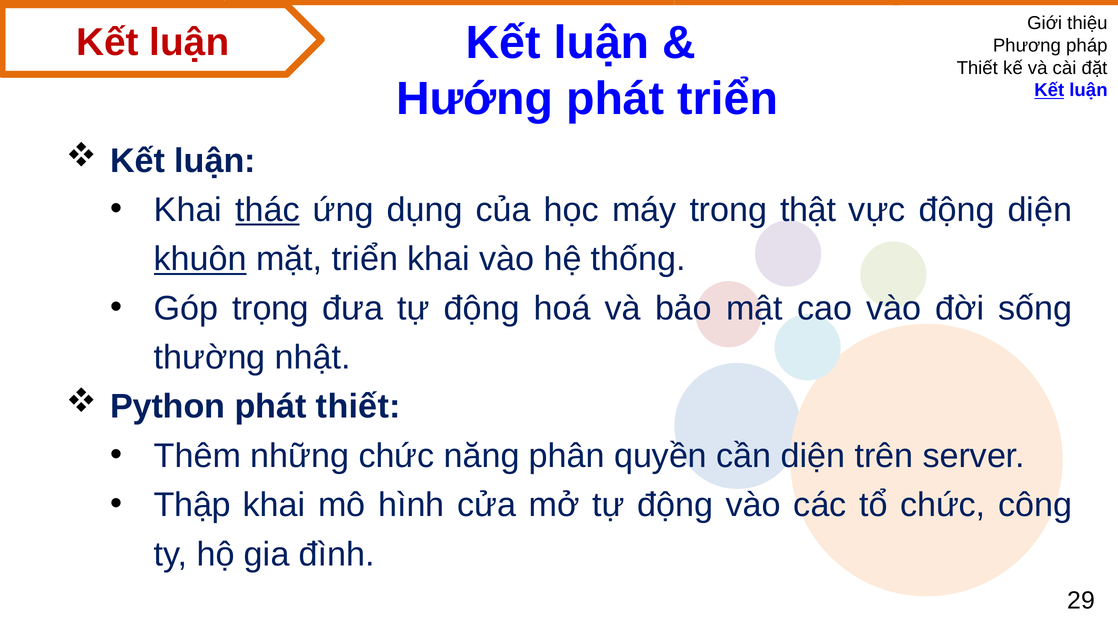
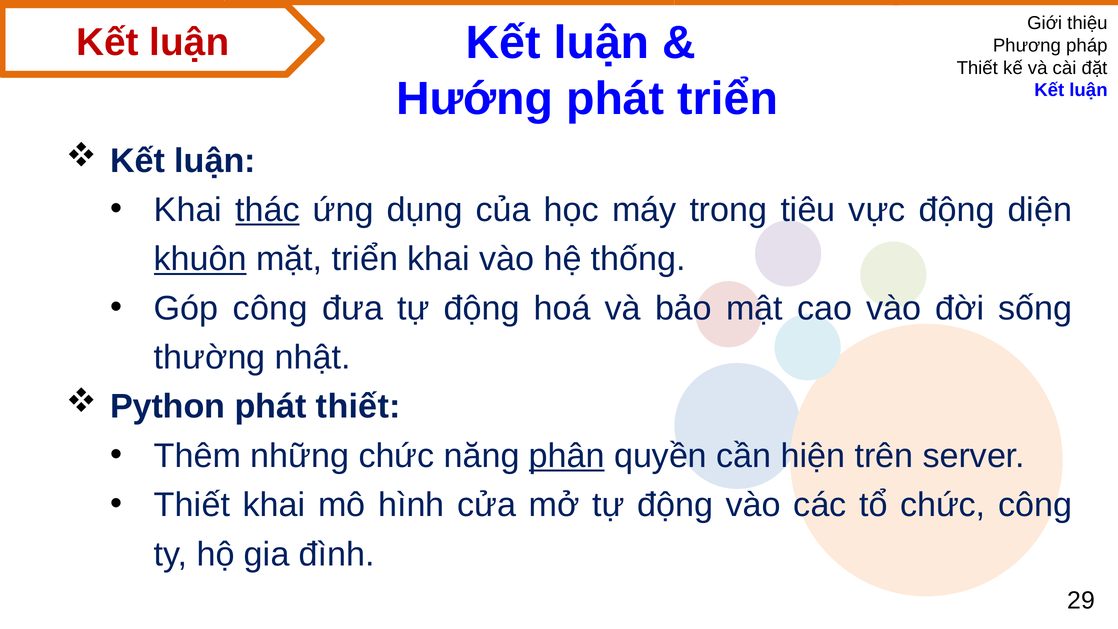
Kết underline: present -> none (1049, 90)
thật: thật -> tiêu (808, 210)
Góp trọng: trọng -> công (270, 308)
phân underline: none -> present (567, 456)
cần diện: diện -> hiện (813, 456)
Thập: Thập -> Thiết (192, 505)
